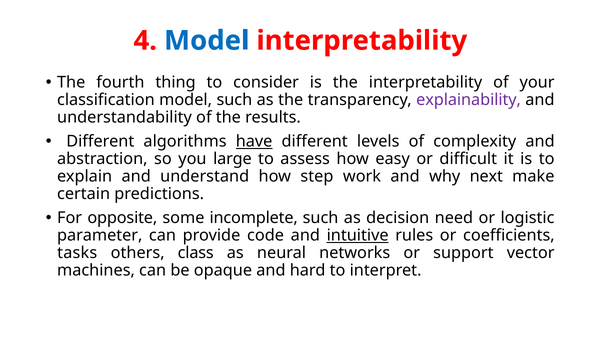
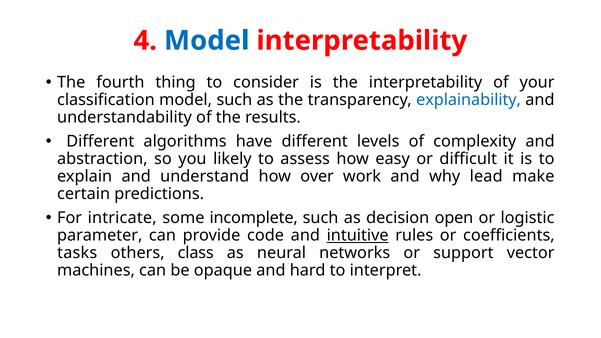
explainability colour: purple -> blue (469, 100)
have underline: present -> none (254, 141)
large: large -> likely (232, 159)
step: step -> over (317, 176)
next: next -> lead (486, 176)
opposite: opposite -> intricate (122, 218)
need: need -> open (454, 218)
